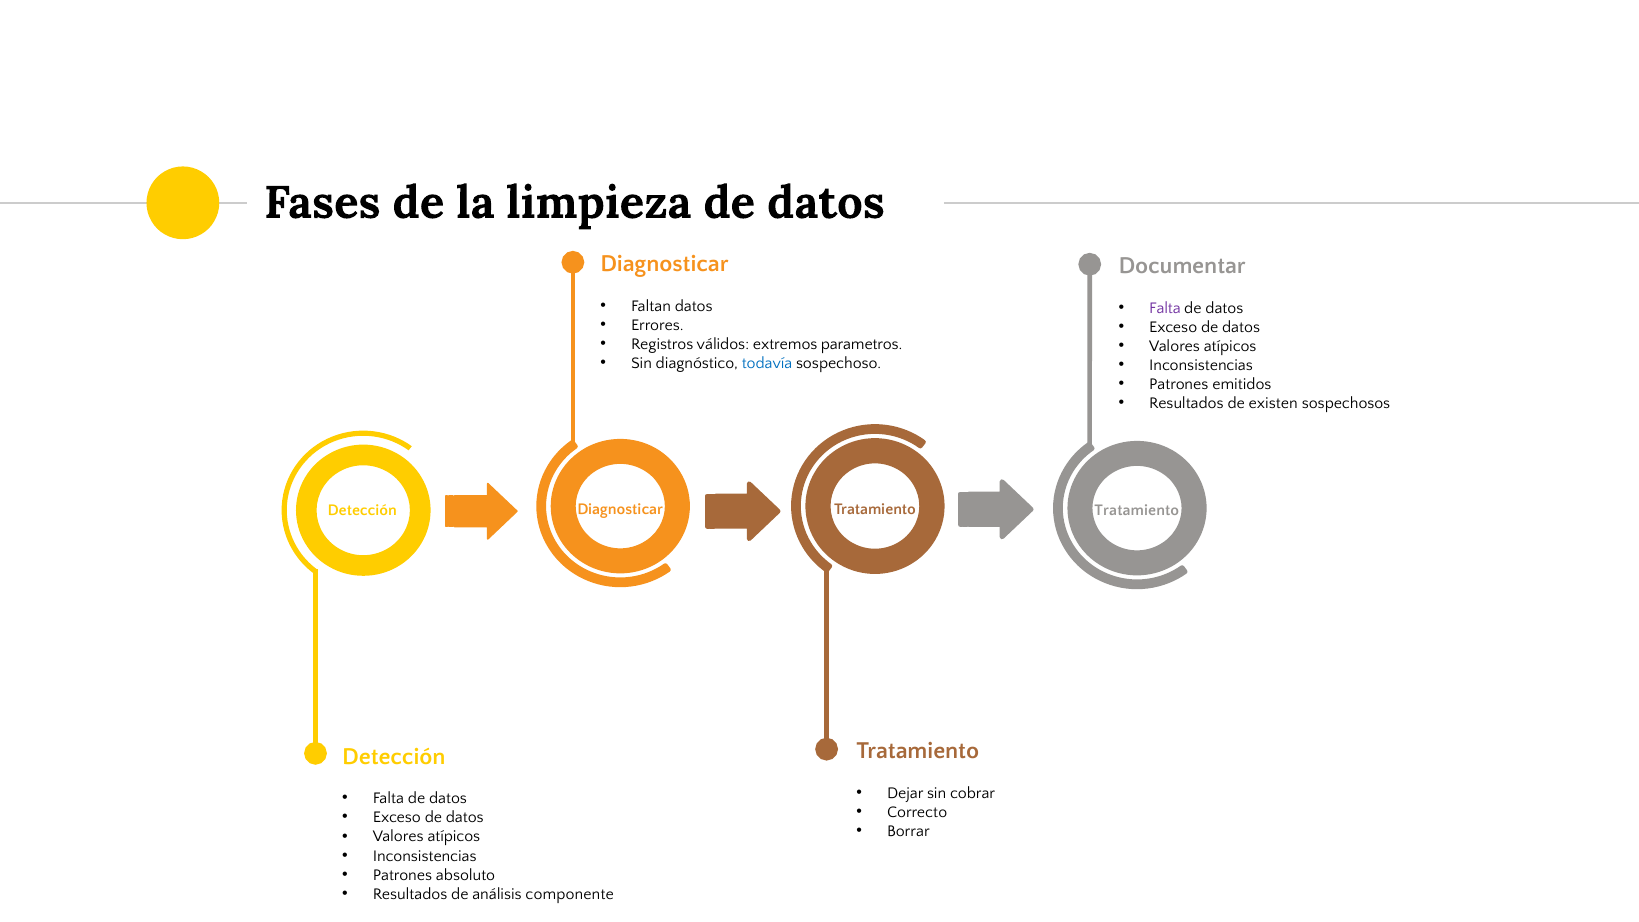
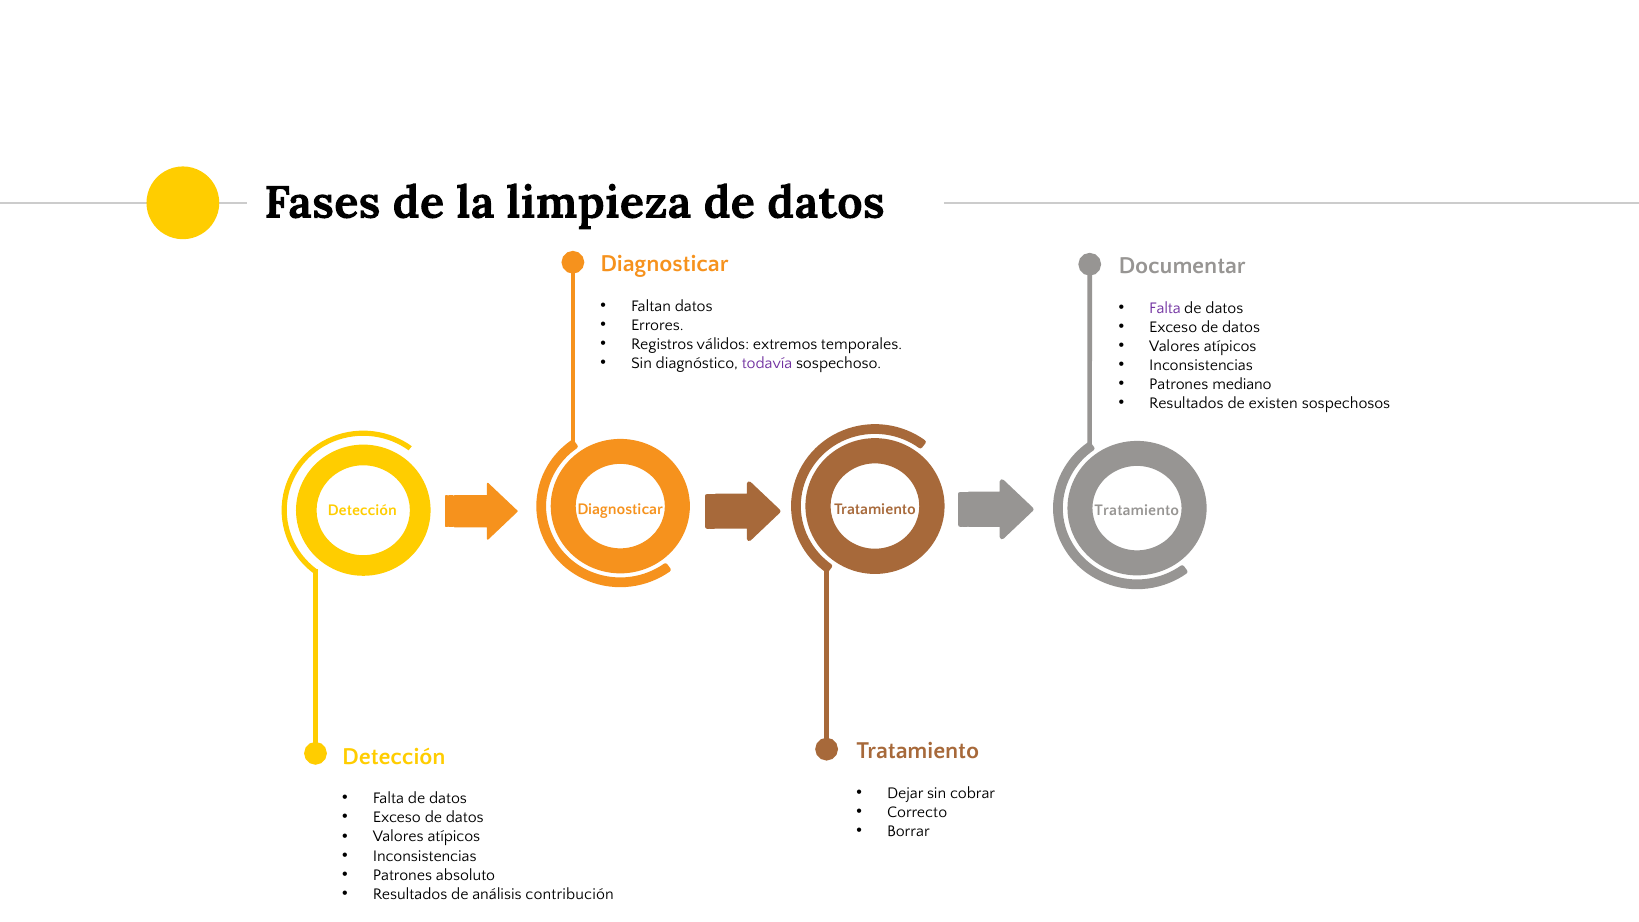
parametros: parametros -> temporales (862, 344)
todavía colour: blue -> purple (767, 364)
emitidos: emitidos -> mediano (1242, 384)
componente: componente -> contribución (570, 894)
